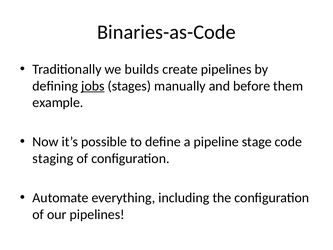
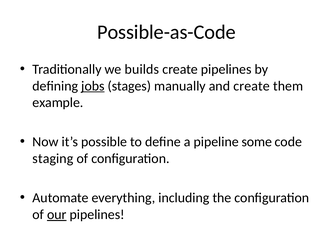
Binaries-as-Code: Binaries-as-Code -> Possible-as-Code (166, 32)
and before: before -> create (252, 86)
stage: stage -> some (257, 142)
our underline: none -> present (57, 214)
